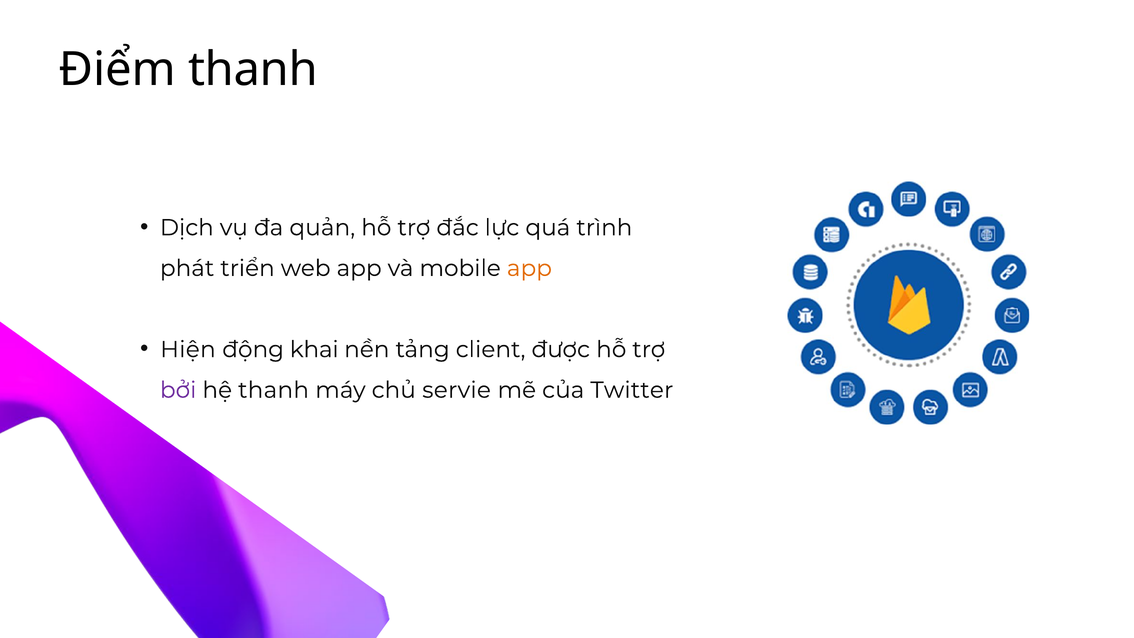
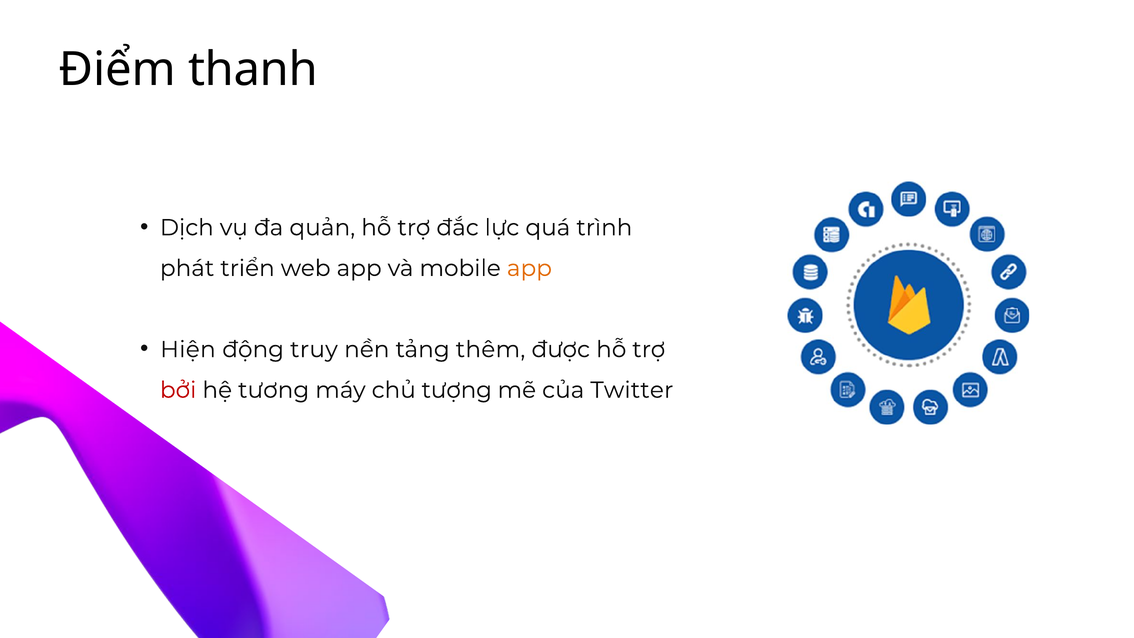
khai: khai -> truy (314, 349)
client: client -> thêm (490, 349)
bởi colour: purple -> red (178, 390)
hệ thanh: thanh -> tương (274, 390)
servie: servie -> tượng (457, 390)
